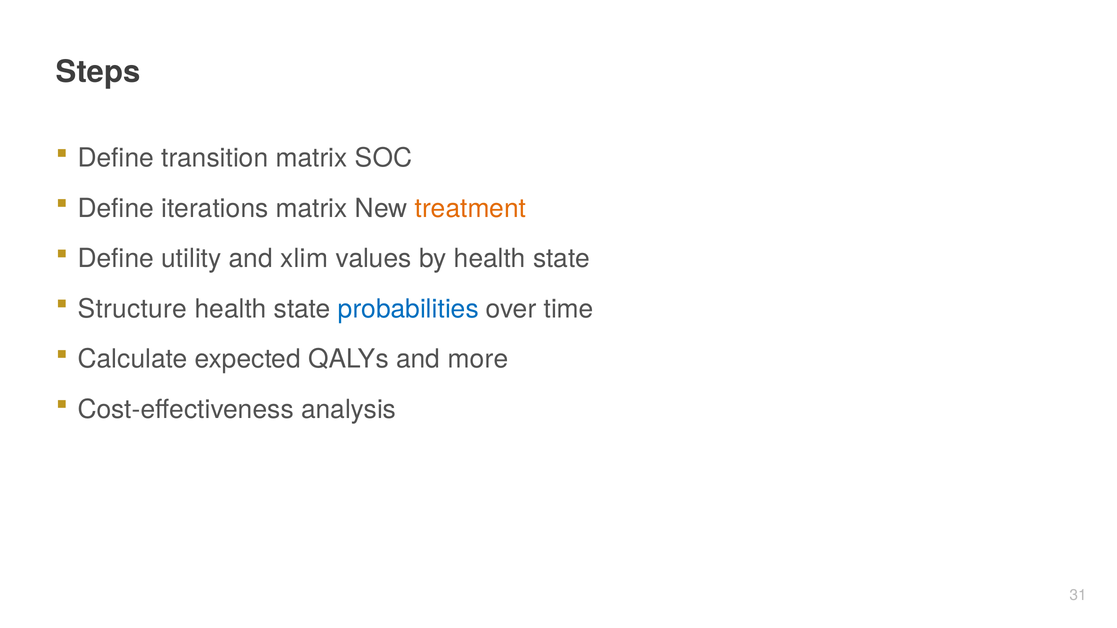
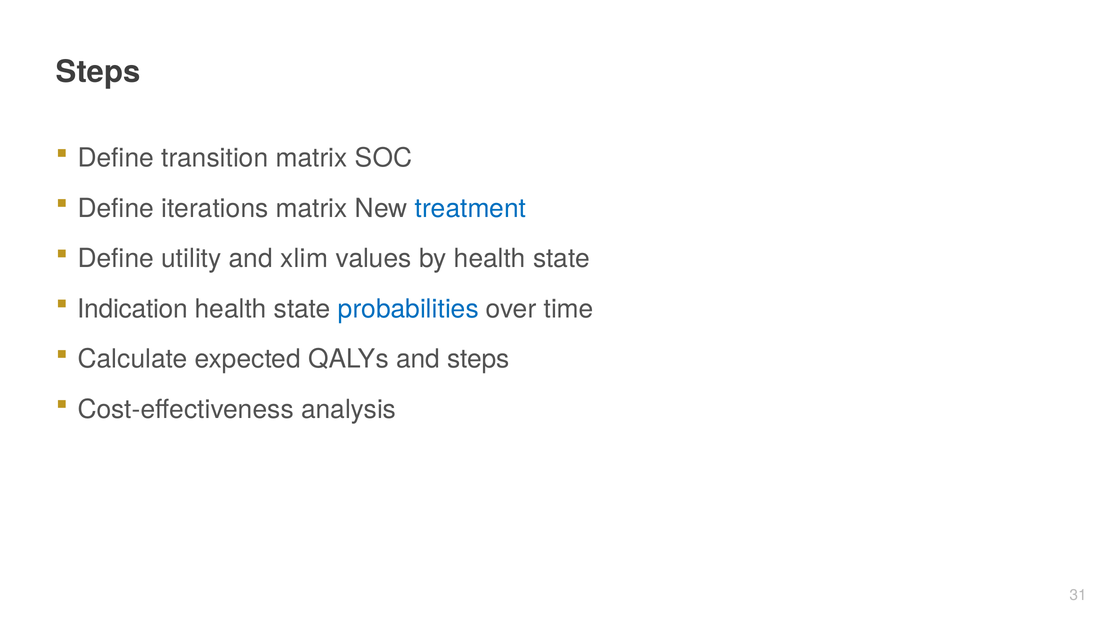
treatment colour: orange -> blue (470, 209)
Structure: Structure -> Indication (133, 309)
and more: more -> steps (478, 359)
